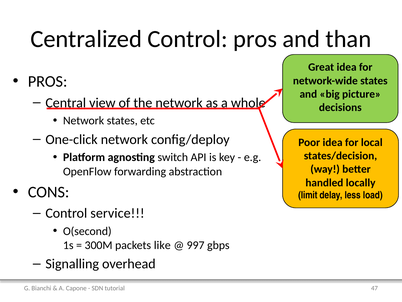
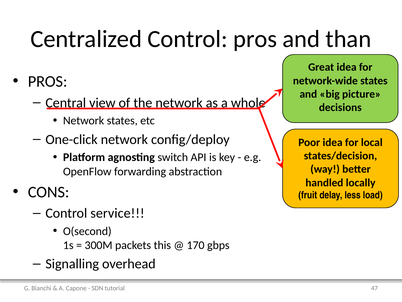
limit: limit -> fruit (308, 195)
like: like -> this (162, 245)
997: 997 -> 170 (196, 245)
